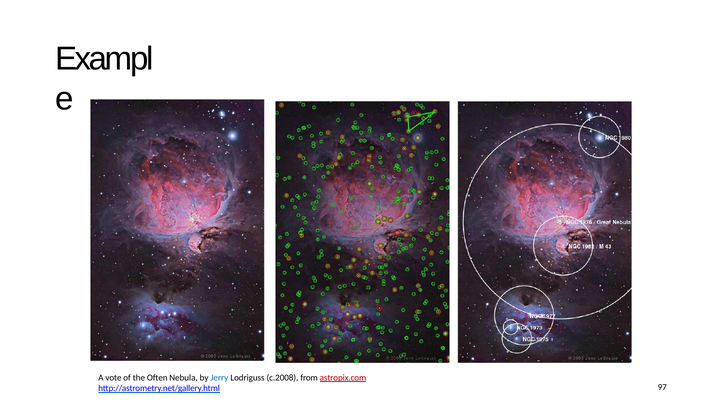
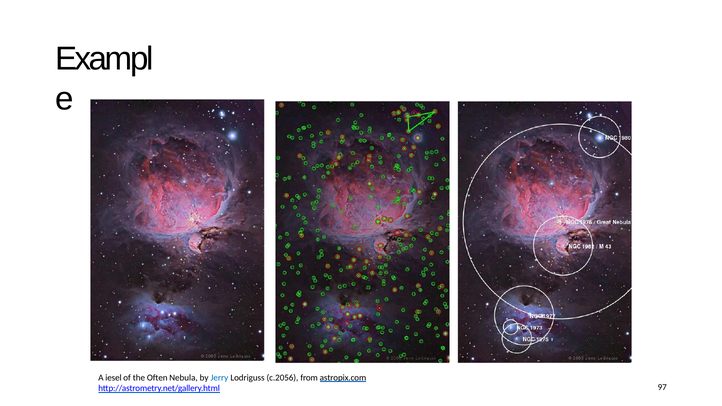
vote: vote -> iesel (113, 378)
c.2008: c.2008 -> c.2056 (282, 378)
astropix.com colour: red -> black (343, 378)
